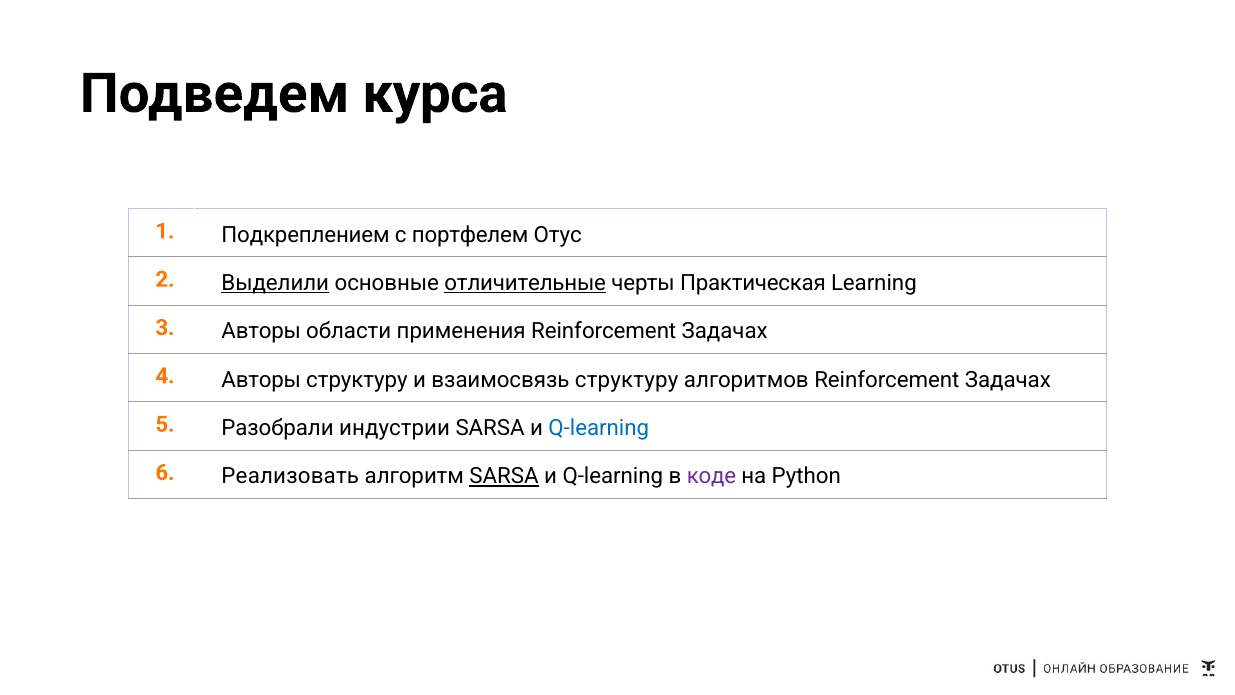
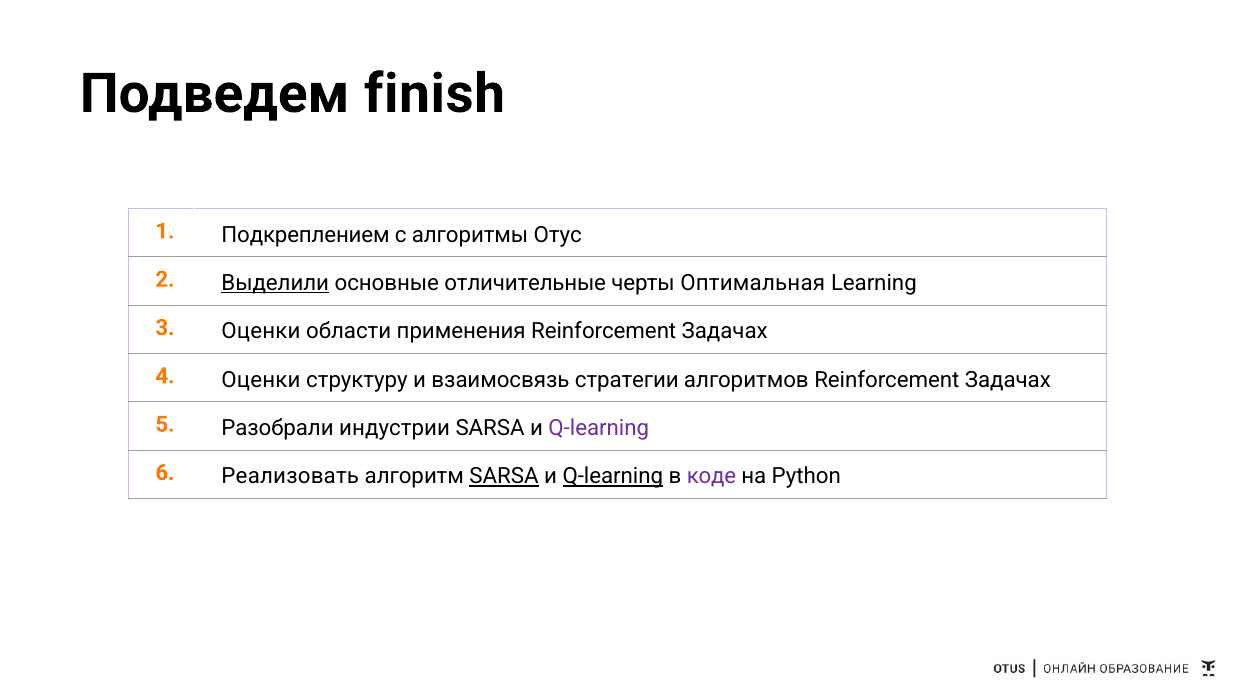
курса: курса -> finish (434, 94)
портфелем: портфелем -> алгоритмы (470, 235)
отличительные underline: present -> none (525, 283)
Практическая: Практическая -> Оптимальная (753, 283)
3 Авторы: Авторы -> Оценки (261, 331)
4 Авторы: Авторы -> Оценки (261, 380)
взаимосвязь структуру: структуру -> стратегии (627, 380)
Q-learning colour: blue -> purple (599, 428)
Q-learning underline: none -> present (613, 476)
